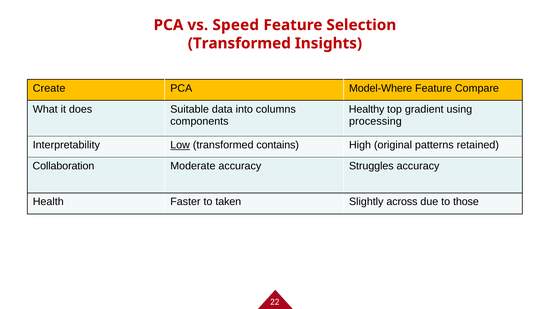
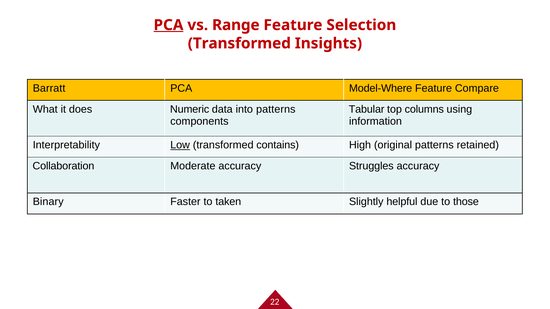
PCA underline: none -> present (168, 25)
Speed: Speed -> Range (236, 25)
Create: Create -> Barratt (49, 88)
Suitable: Suitable -> Numeric (190, 110)
into columns: columns -> patterns (276, 110)
Healthy: Healthy -> Tabular (367, 110)
gradient: gradient -> columns (424, 110)
processing: processing -> information (375, 122)
Health: Health -> Binary (48, 202)
across: across -> helpful (402, 202)
